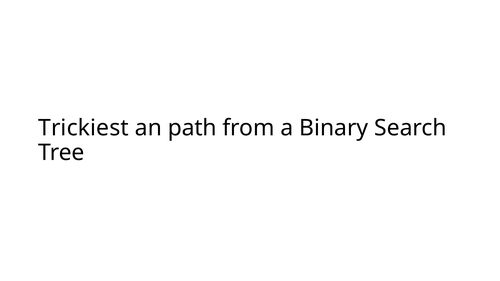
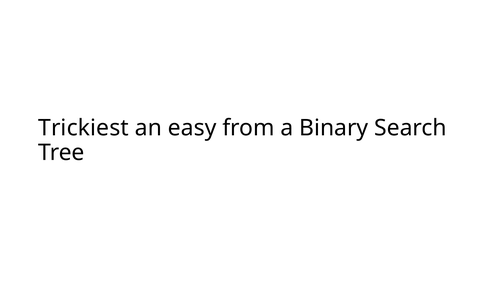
path: path -> easy (192, 128)
